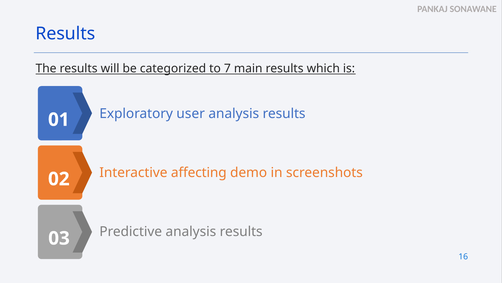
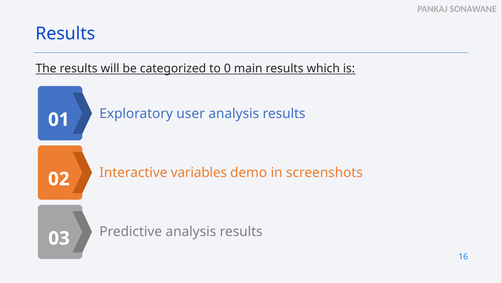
7: 7 -> 0 (227, 68)
affecting: affecting -> variables (199, 172)
